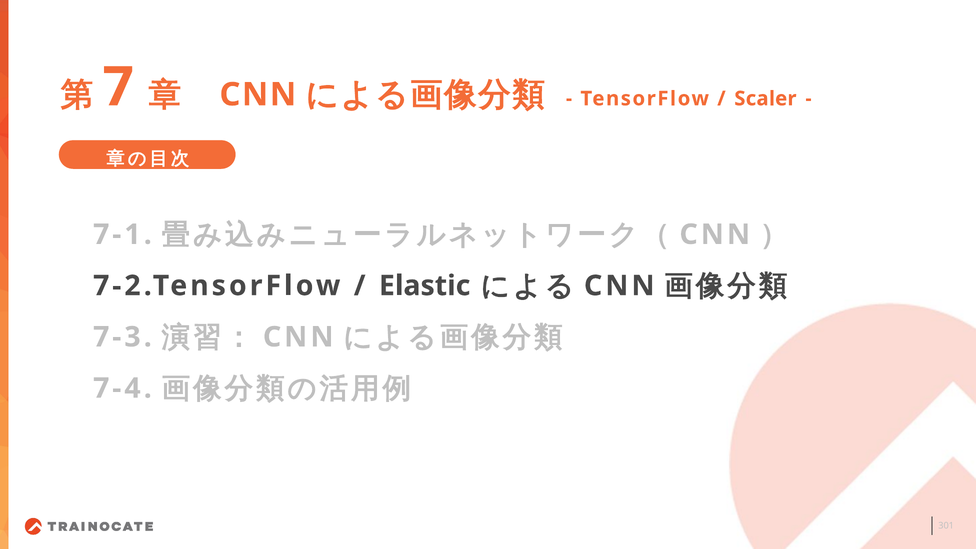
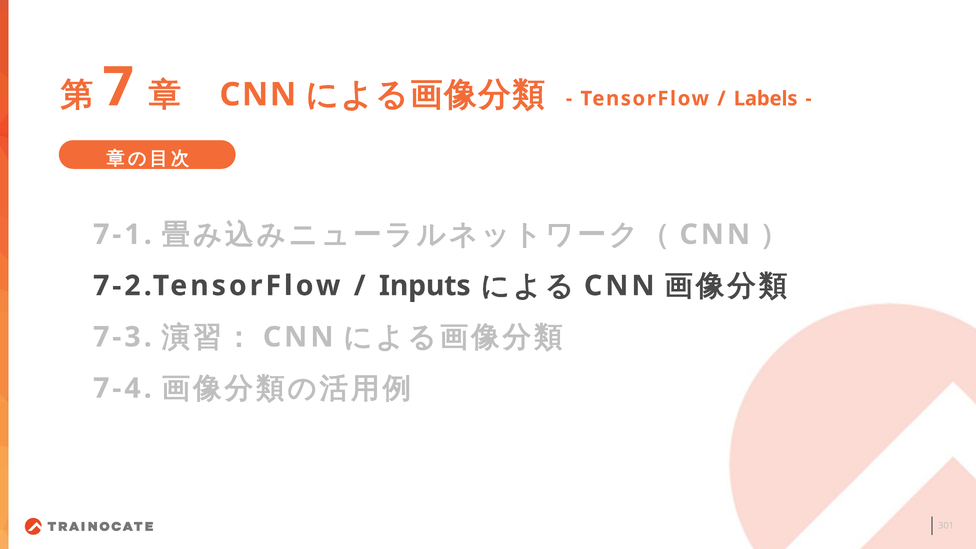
Scaler: Scaler -> Labels (766, 99)
Elastic: Elastic -> Inputs (425, 286)
